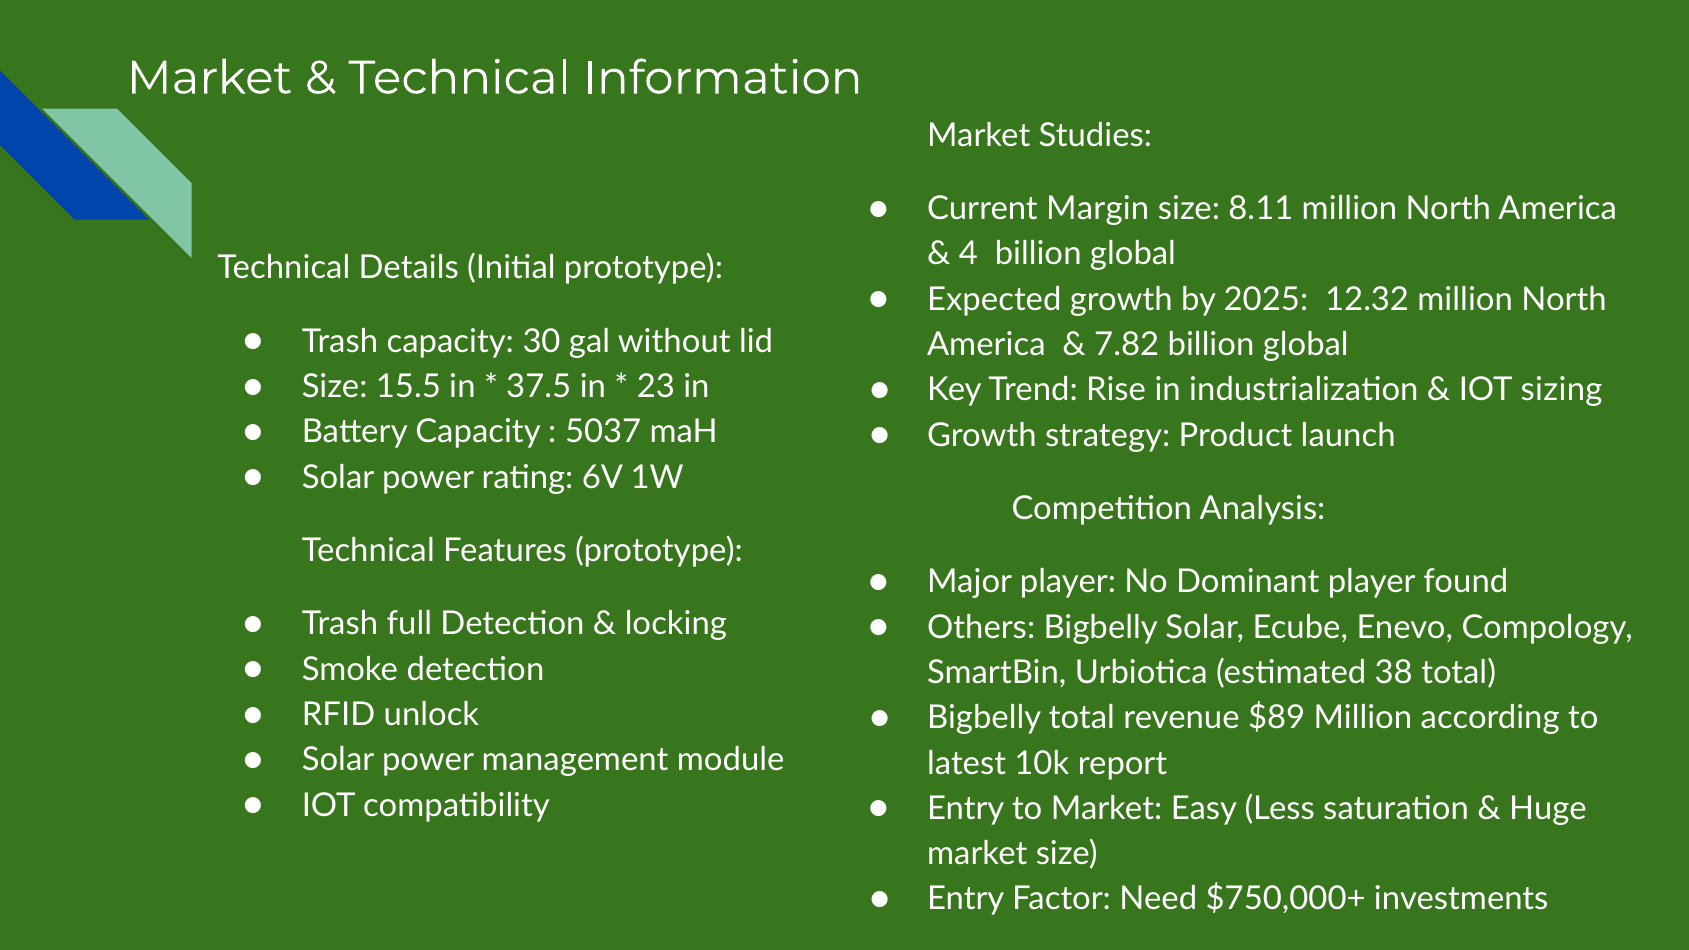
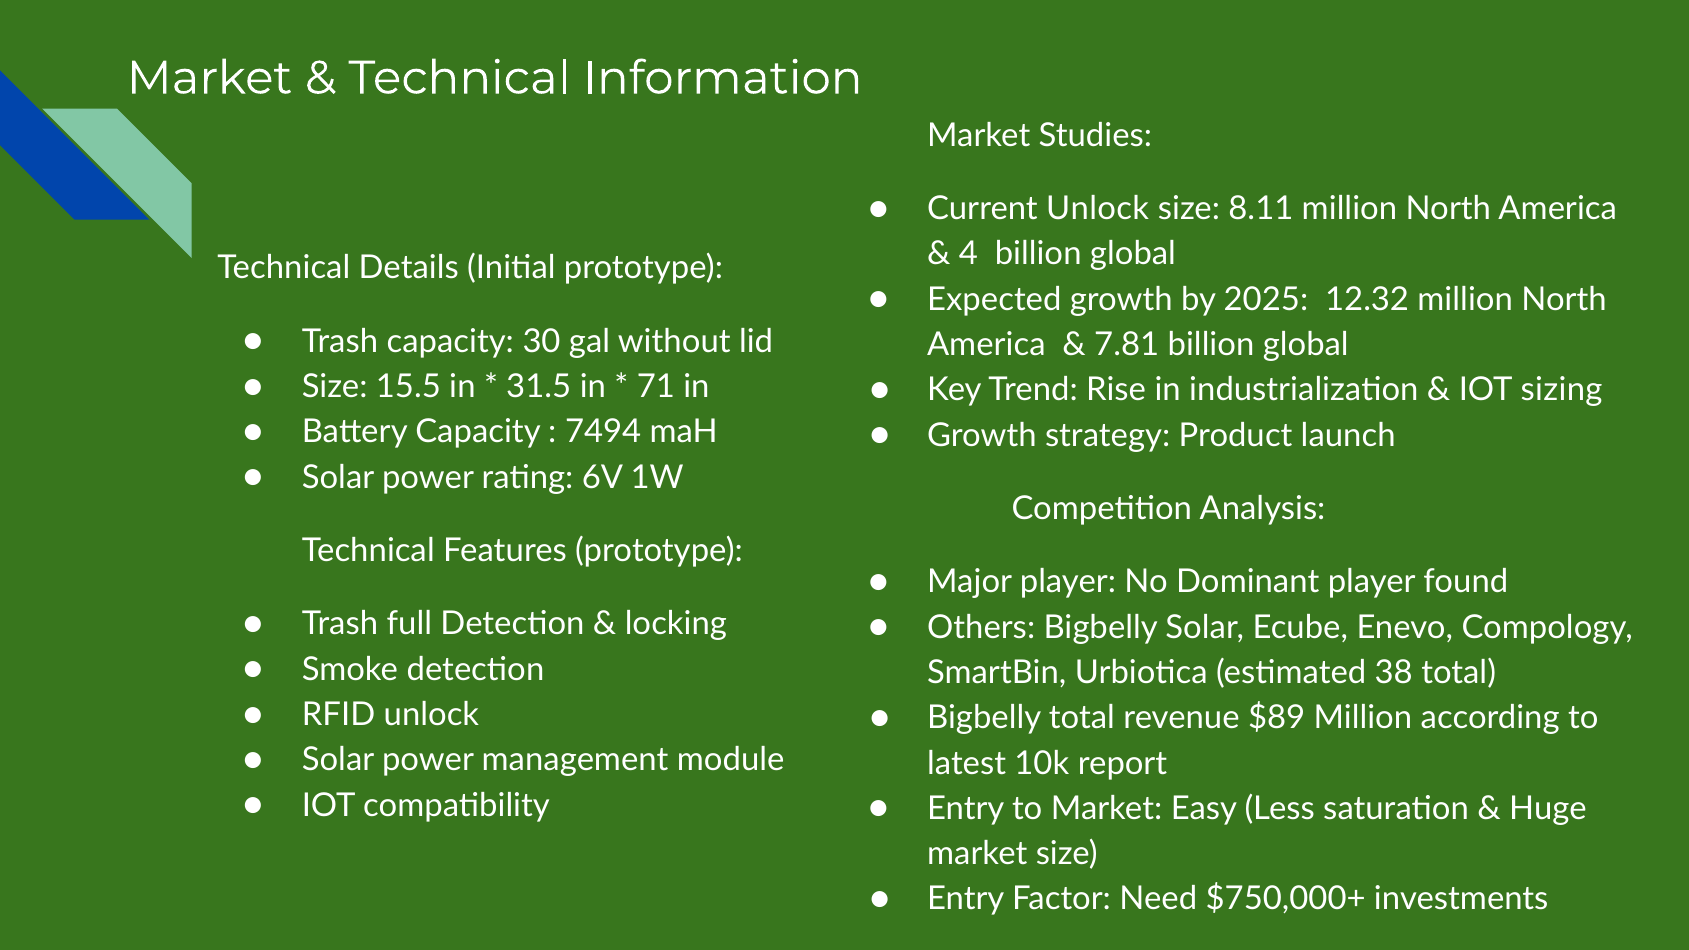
Current Margin: Margin -> Unlock (1098, 209)
7.82: 7.82 -> 7.81 (1127, 345)
37.5: 37.5 -> 31.5 (539, 387)
23: 23 -> 71 (656, 387)
5037: 5037 -> 7494 (603, 432)
